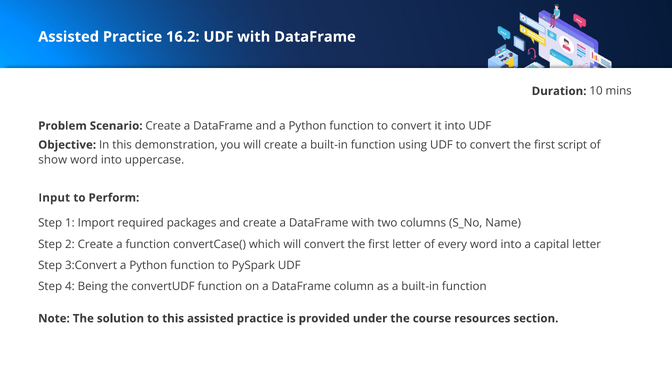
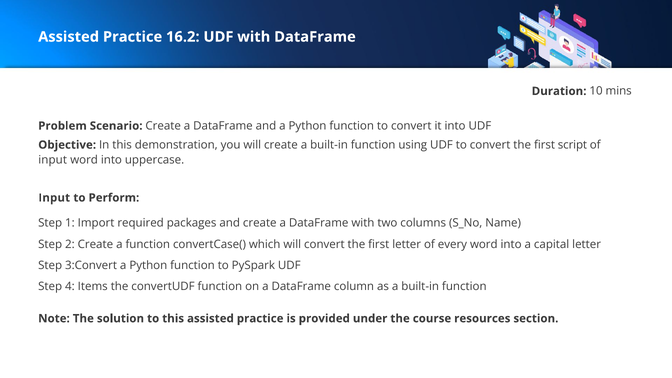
show: show -> input (53, 160)
Being: Being -> Items (93, 287)
